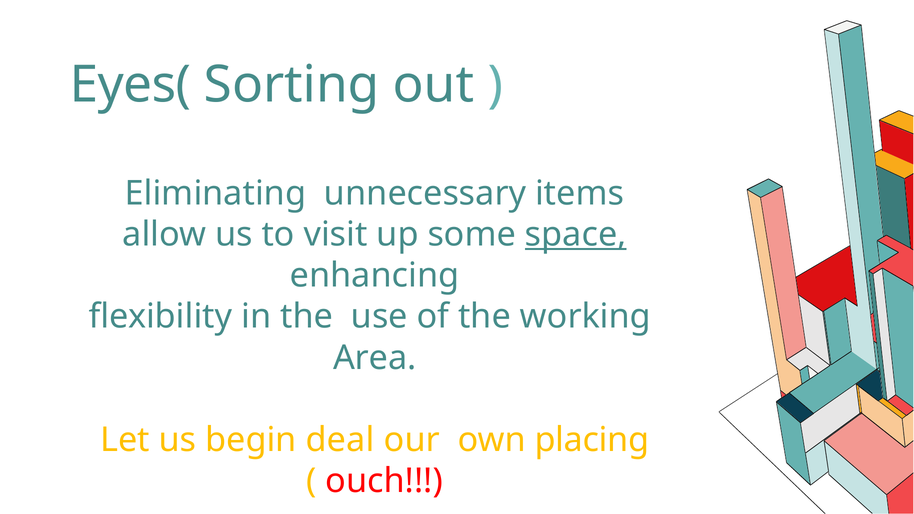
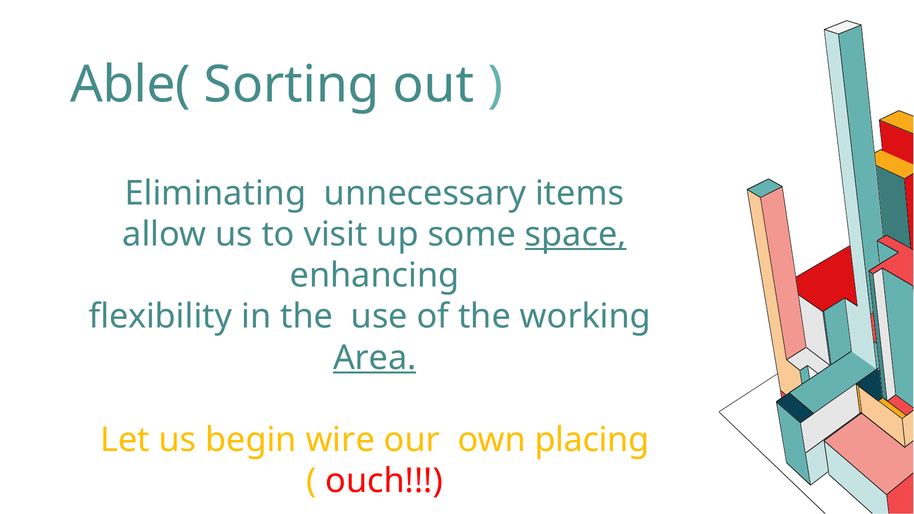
Eyes(: Eyes( -> Able( (130, 85)
Area underline: none -> present (375, 358)
deal: deal -> wire (340, 440)
